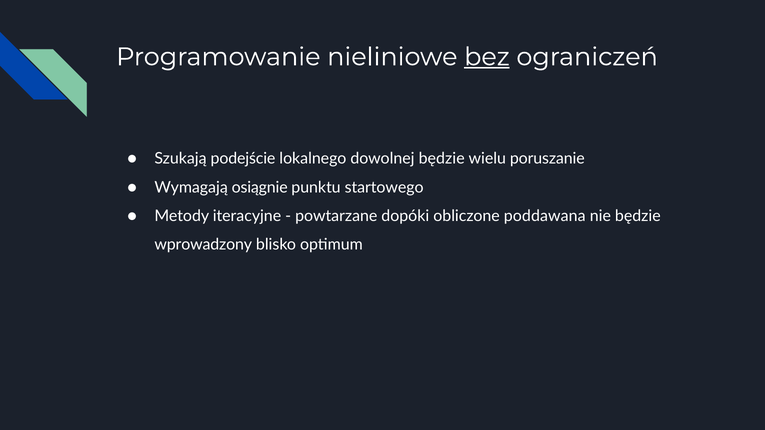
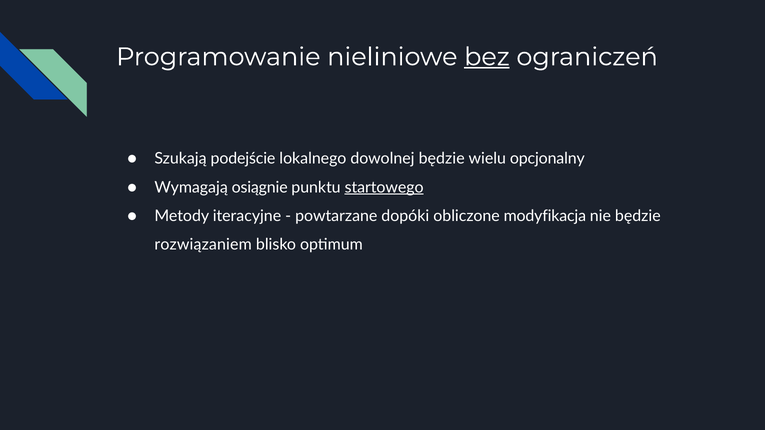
poruszanie: poruszanie -> opcjonalny (547, 159)
startowego underline: none -> present (384, 187)
poddawana: poddawana -> modyfikacja (545, 216)
wprowadzony: wprowadzony -> rozwiązaniem (203, 245)
